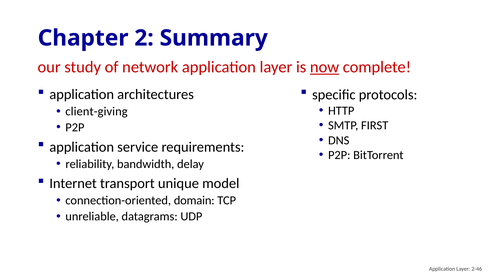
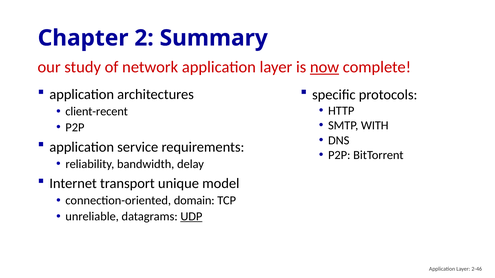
client-giving: client-giving -> client-recent (97, 112)
FIRST: FIRST -> WITH (375, 126)
UDP underline: none -> present (191, 217)
